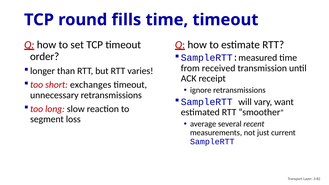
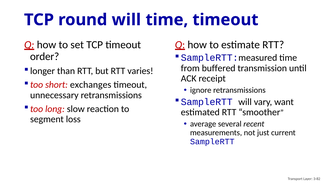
round fills: fills -> will (126, 20)
received: received -> buffered (219, 68)
